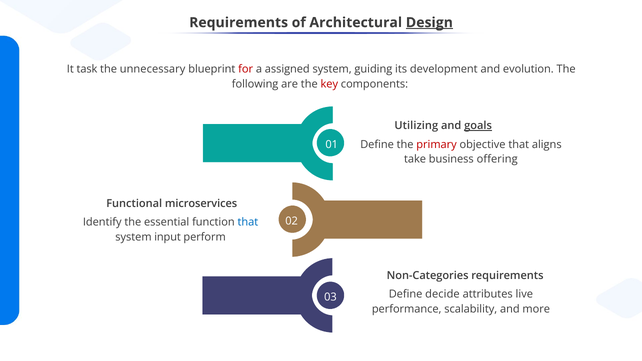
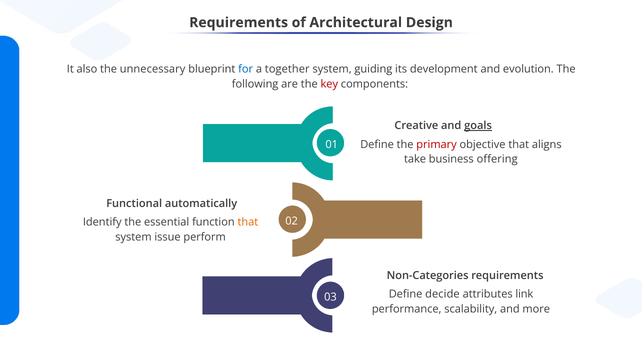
Design underline: present -> none (429, 23)
task: task -> also (87, 69)
for colour: red -> blue (246, 69)
assigned: assigned -> together (287, 69)
Utilizing: Utilizing -> Creative (416, 126)
microservices: microservices -> automatically (201, 204)
that colour: blue -> orange (248, 222)
input: input -> issue (168, 237)
live: live -> link (524, 294)
